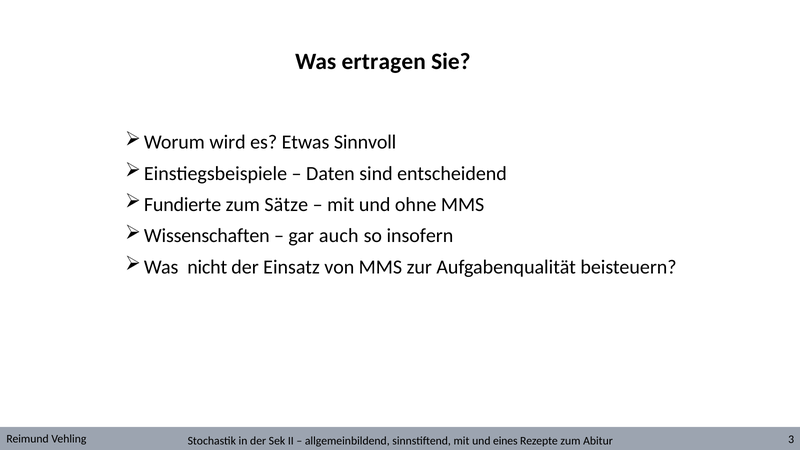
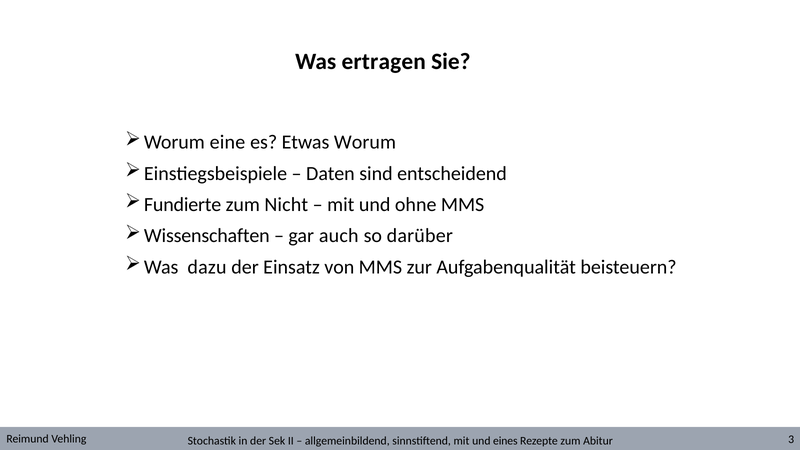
wird: wird -> eine (227, 142)
Etwas Sinnvoll: Sinnvoll -> Worum (365, 142)
Sätze: Sätze -> Nicht (286, 205)
insofern: insofern -> darüber (420, 236)
nicht: nicht -> dazu (207, 267)
